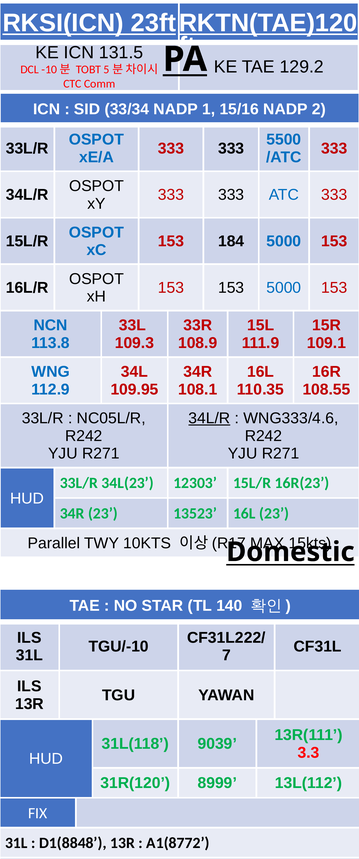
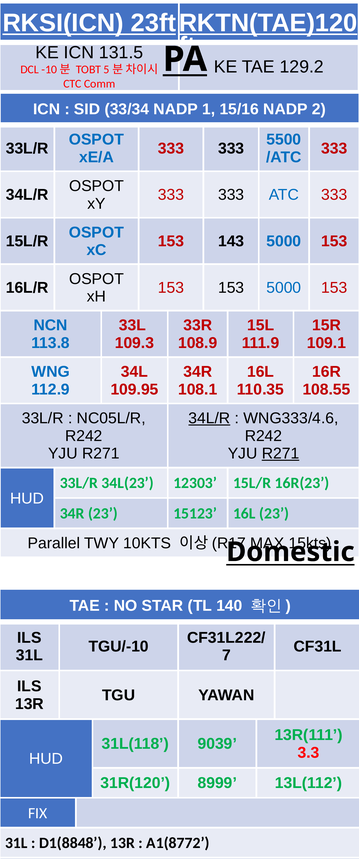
184: 184 -> 143 (231, 241)
R271 underline: none -> present (281, 454)
13523: 13523 -> 15123 (195, 513)
